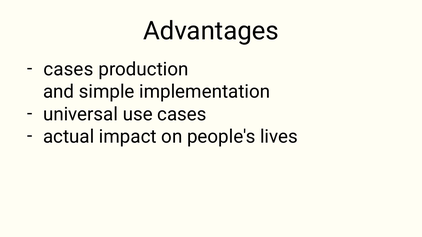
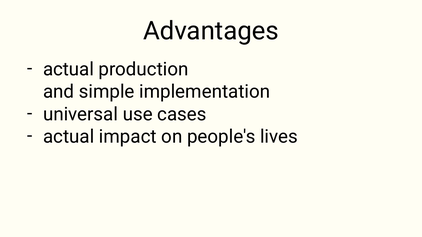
cases: cases -> actual (69, 69)
